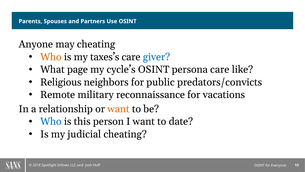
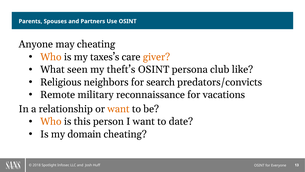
giver colour: blue -> orange (156, 57)
page: page -> seen (77, 69)
cycle’s: cycle’s -> theft’s (121, 69)
persona care: care -> club (220, 69)
public: public -> search (161, 82)
Who colour: blue -> orange (51, 121)
judicial: judicial -> domain (84, 134)
